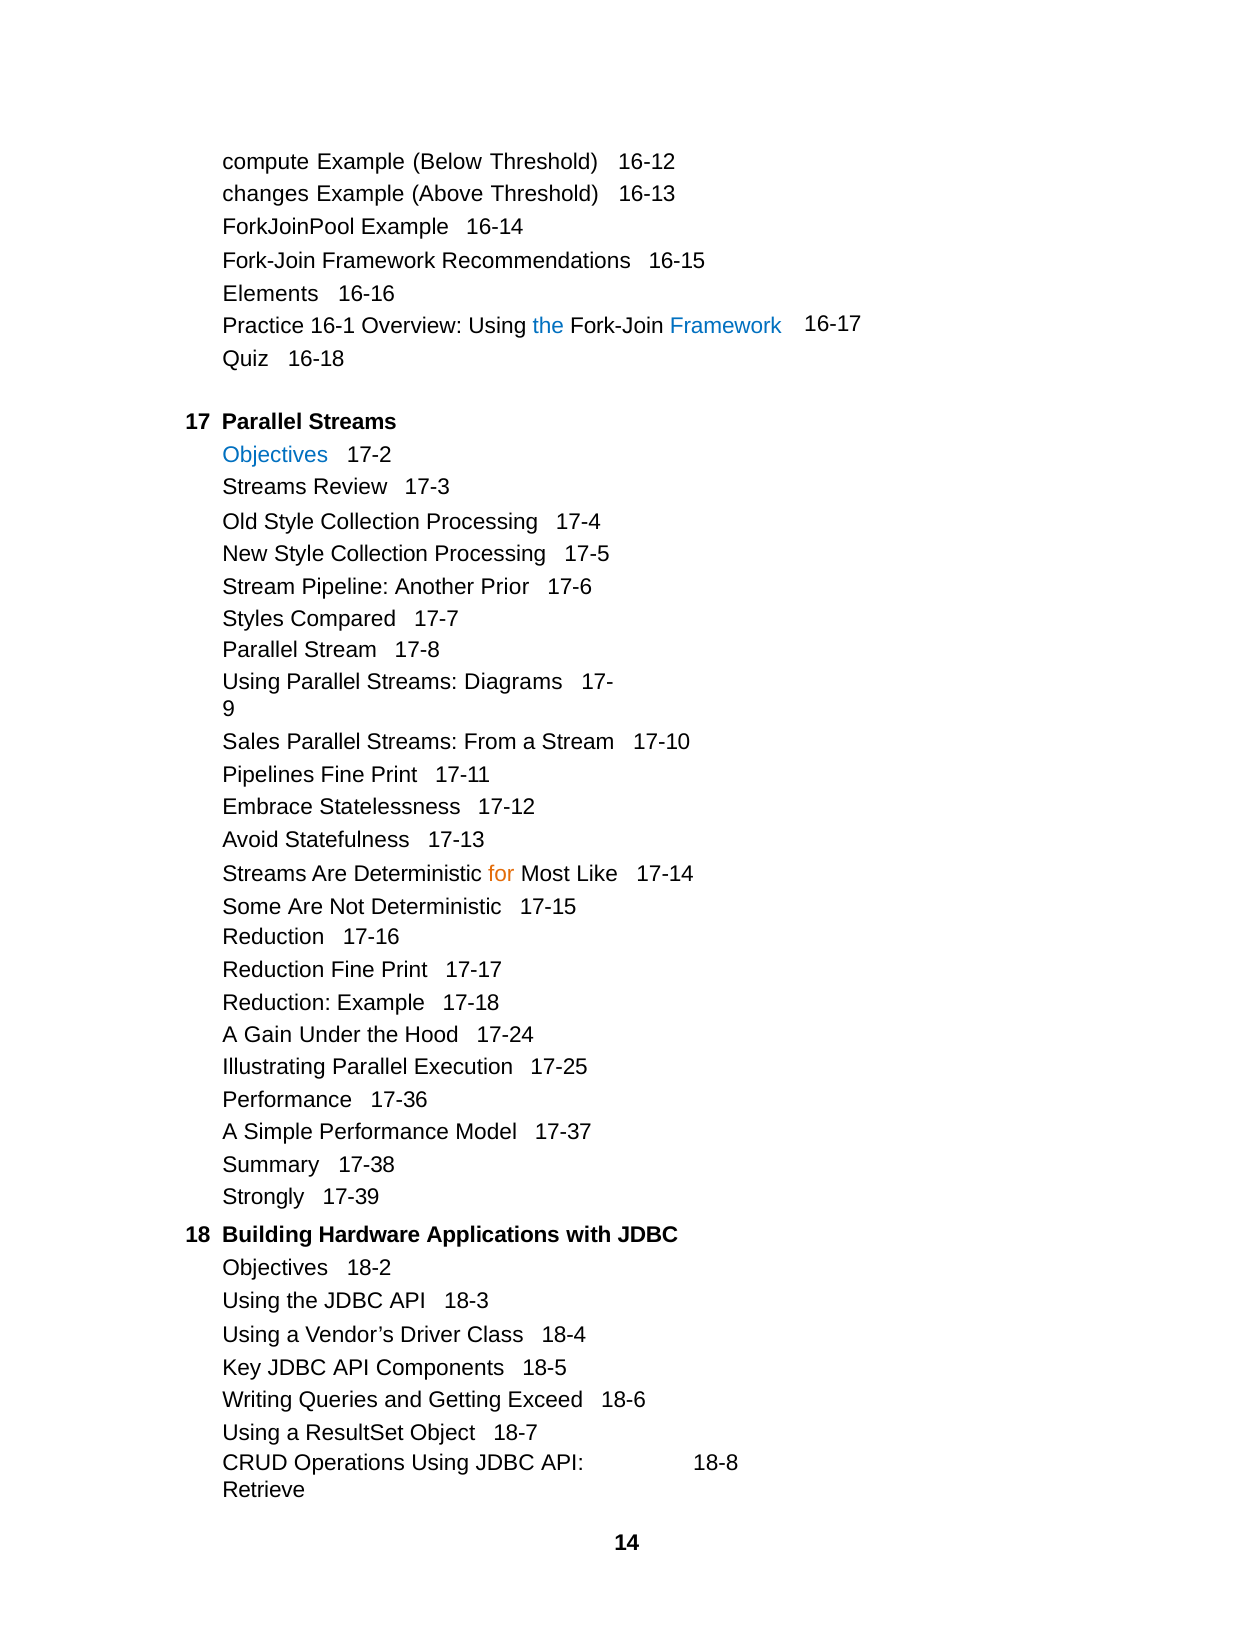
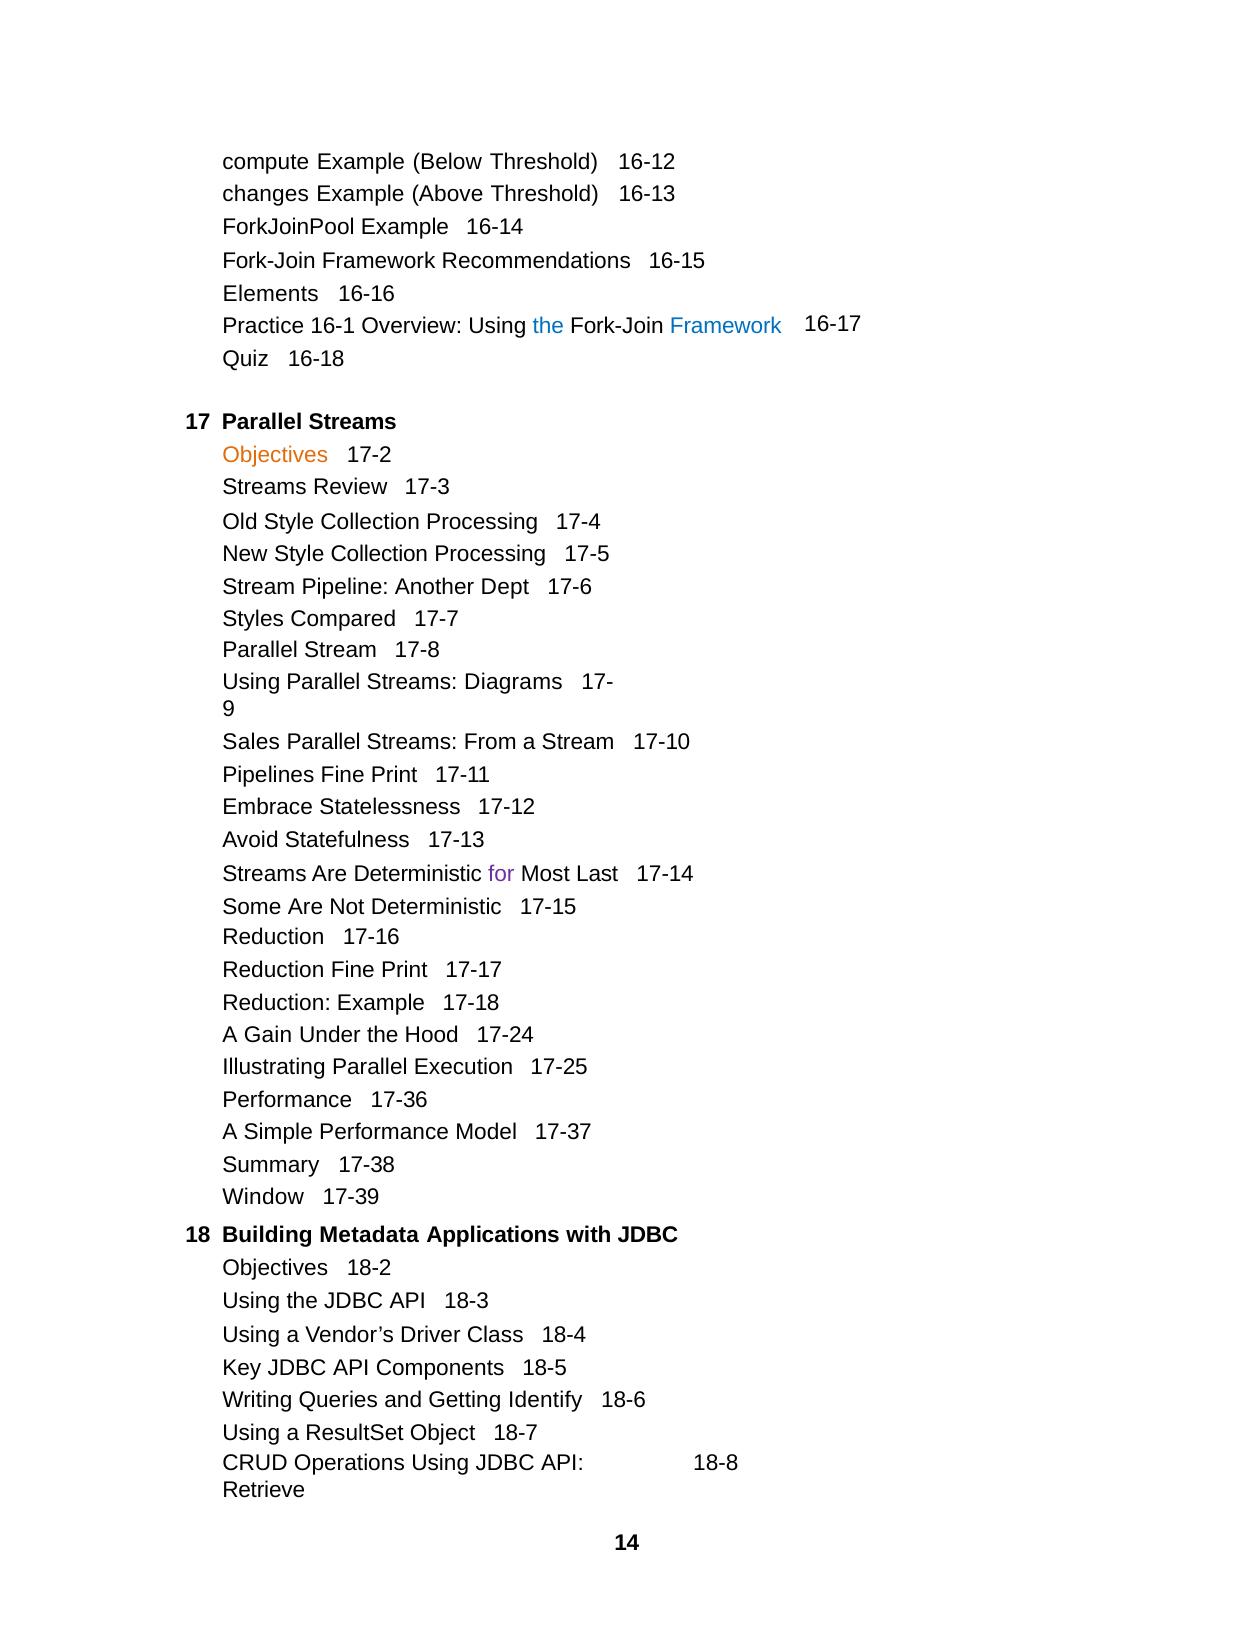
Objectives colour: blue -> orange (275, 455)
Prior: Prior -> Dept (505, 587)
for colour: orange -> purple (501, 875)
Like: Like -> Last (597, 875)
Strongly: Strongly -> Window (263, 1198)
Hardware: Hardware -> Metadata (369, 1236)
Exceed: Exceed -> Identify (545, 1401)
